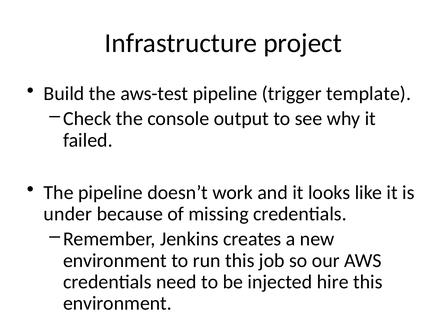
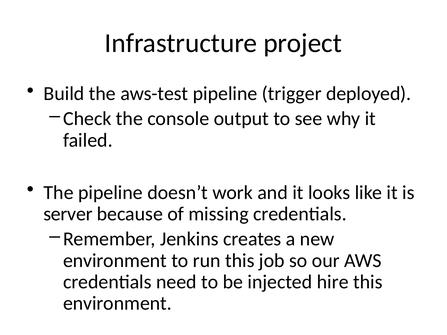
template: template -> deployed (369, 94)
under: under -> server (68, 214)
